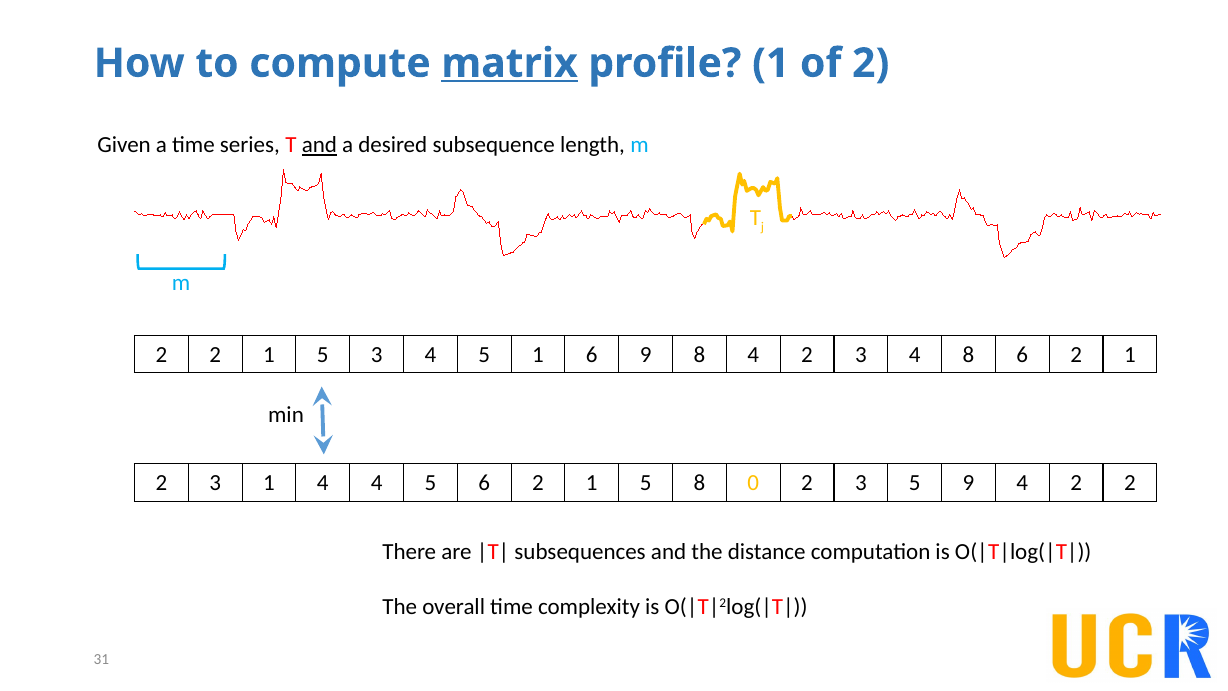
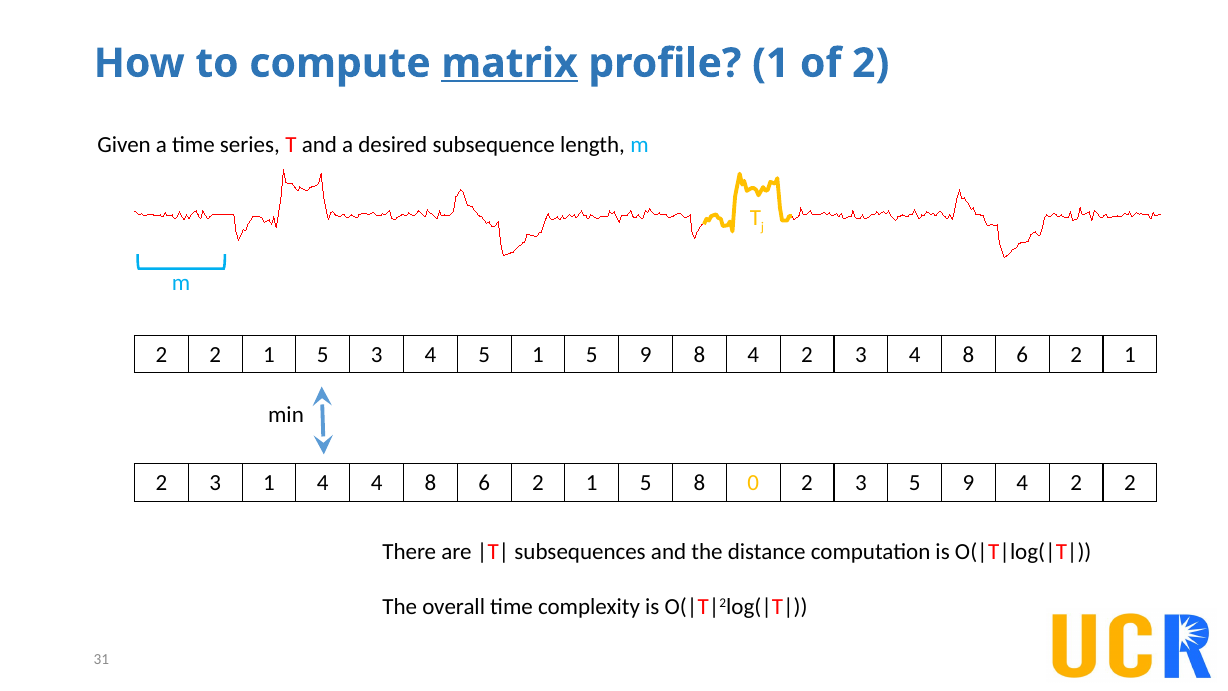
and underline: present -> none (319, 145)
5 1 6: 6 -> 5 (592, 354)
4 4 5: 5 -> 8 (430, 483)
